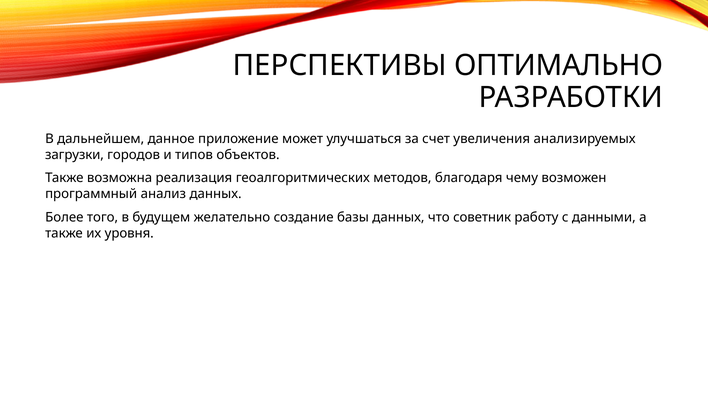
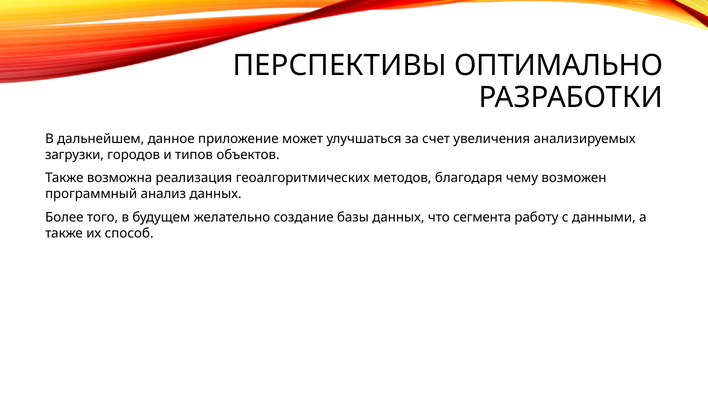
советник: советник -> сегмента (482, 217)
уровня: уровня -> способ (129, 233)
